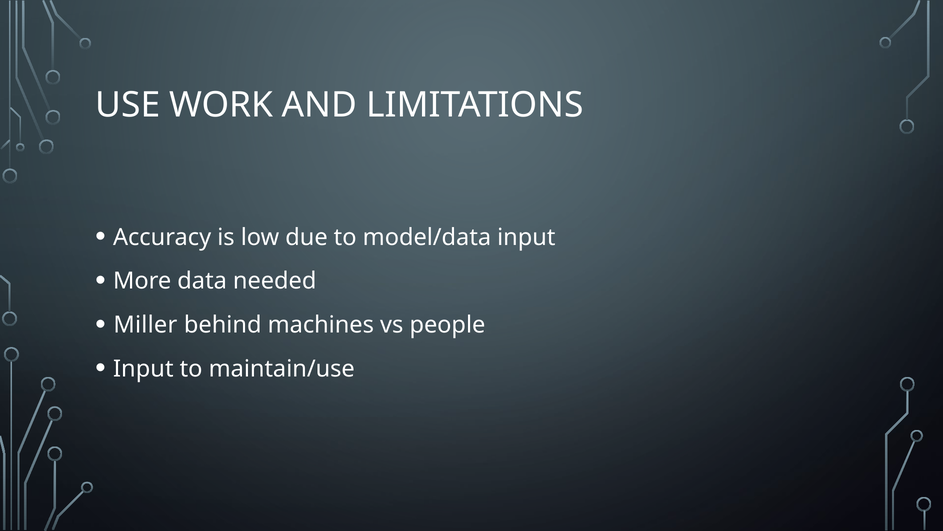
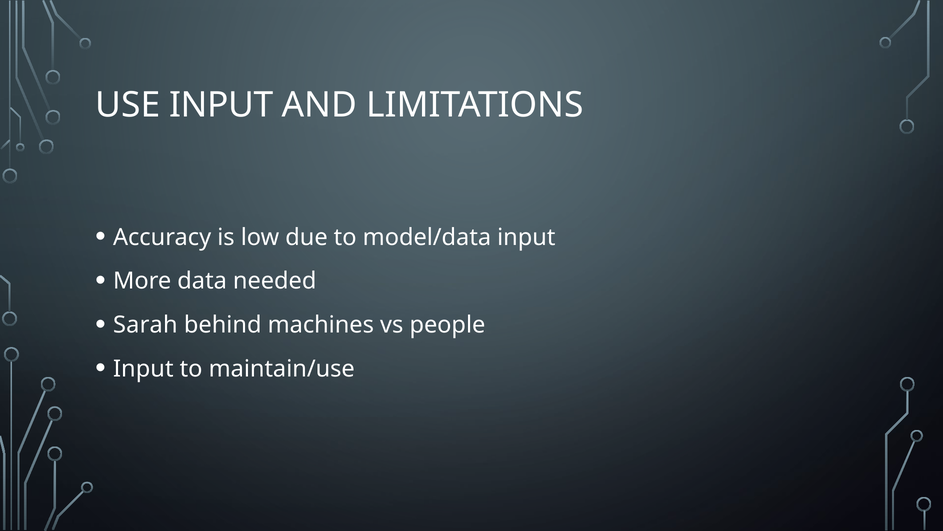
USE WORK: WORK -> INPUT (221, 105)
Miller: Miller -> Sarah (145, 325)
